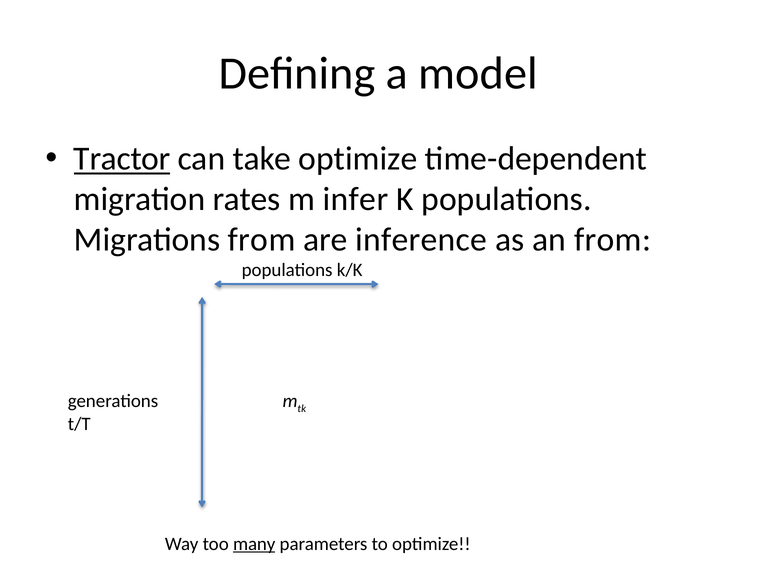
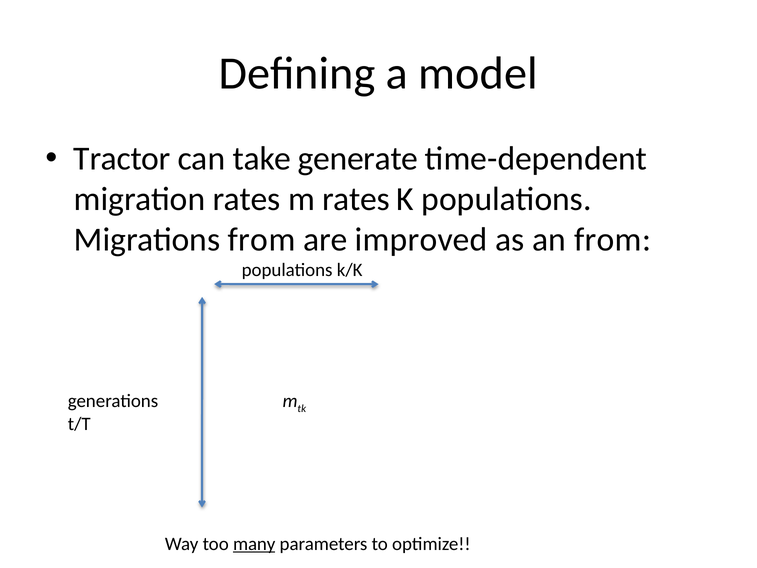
Tractor underline: present -> none (122, 159)
take optimize: optimize -> generate (358, 159)
m infer: infer -> rates (356, 199)
inference: inference -> improved (421, 240)
